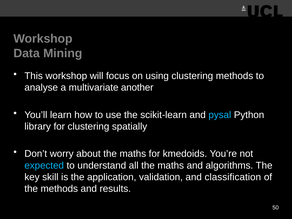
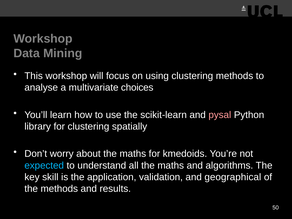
another: another -> choices (137, 88)
pysal colour: light blue -> pink (220, 115)
classification: classification -> geographical (233, 177)
